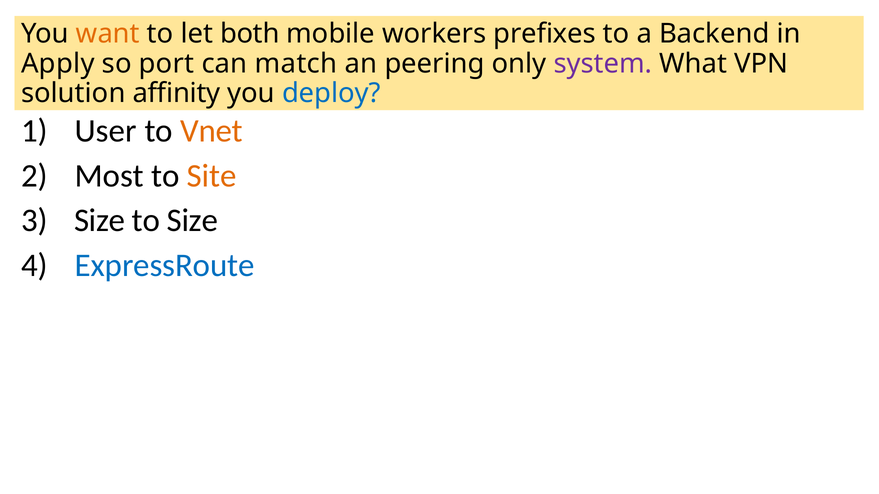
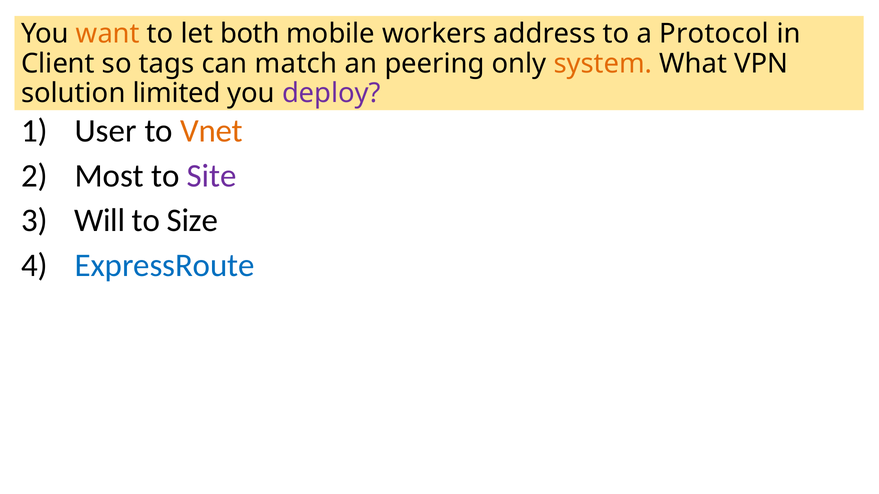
prefixes: prefixes -> address (545, 34)
Backend: Backend -> Protocol (714, 34)
Apply: Apply -> Client (58, 64)
port: port -> tags (167, 64)
system colour: purple -> orange (603, 64)
affinity: affinity -> limited (176, 93)
deploy colour: blue -> purple (331, 93)
Site colour: orange -> purple (212, 176)
Size: Size -> Will (100, 221)
